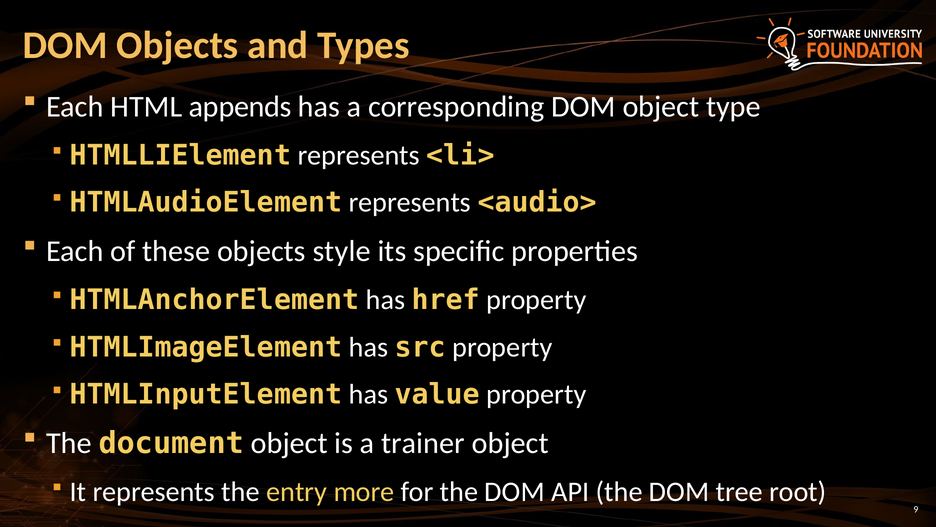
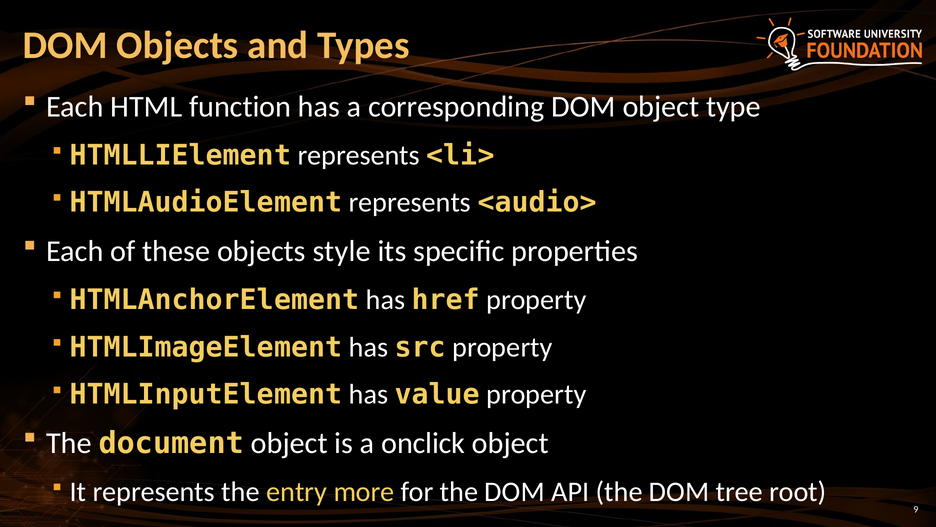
appends: appends -> function (240, 107)
trainer: trainer -> onclick (423, 443)
